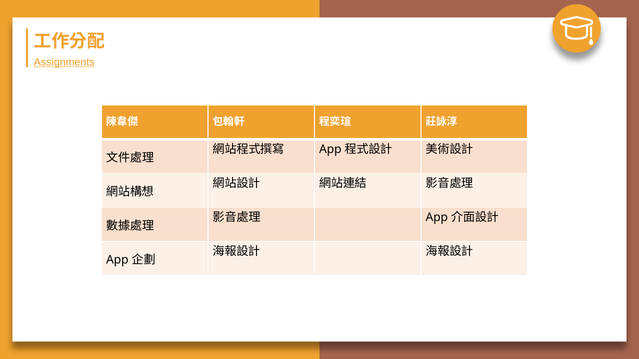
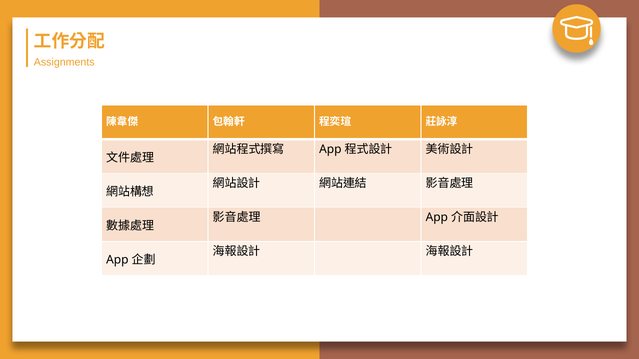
Assignments underline: present -> none (64, 62)
